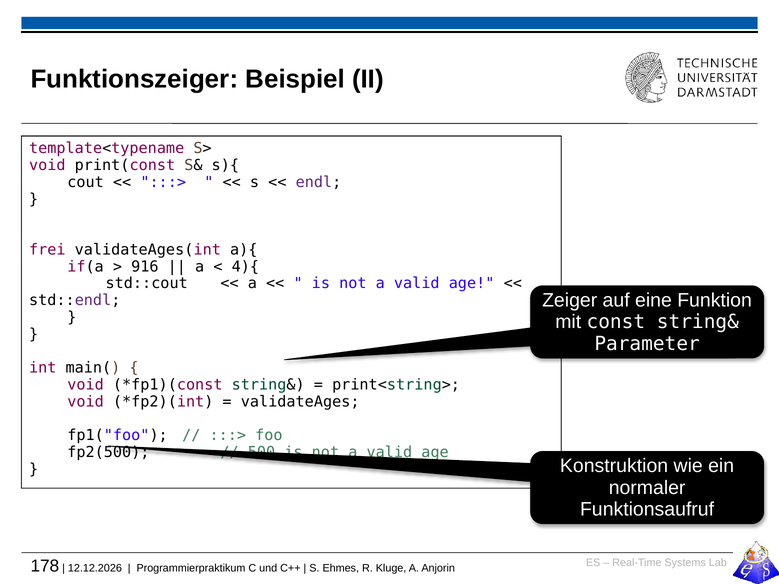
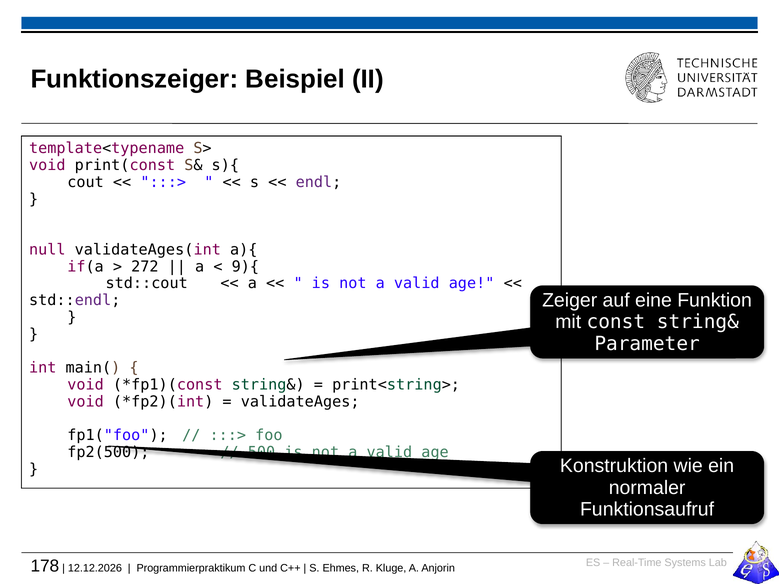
frei: frei -> null (47, 250)
916: 916 -> 272 (145, 267)
4){: 4){ -> 9){ (245, 267)
